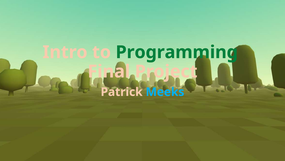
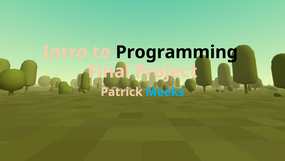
Programming colour: green -> black (177, 52)
